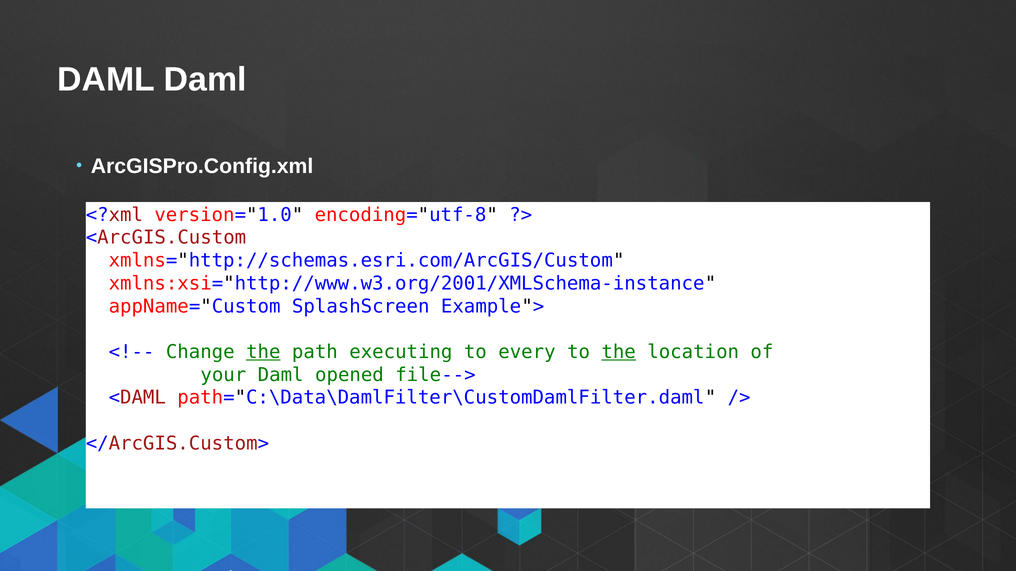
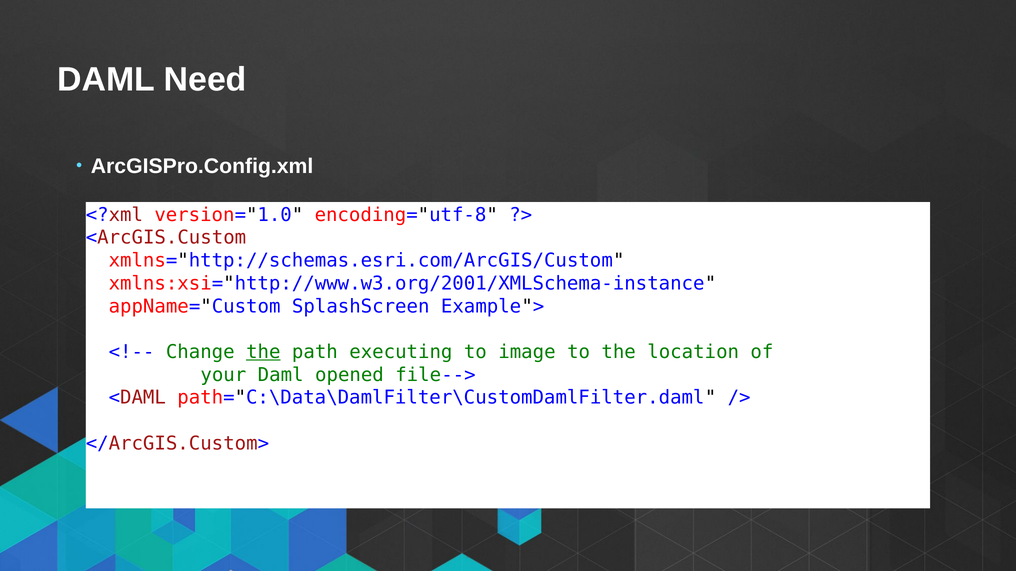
DAML Daml: Daml -> Need (205, 80)
every: every -> image (527, 352)
the underline: present -> none (619, 352)
